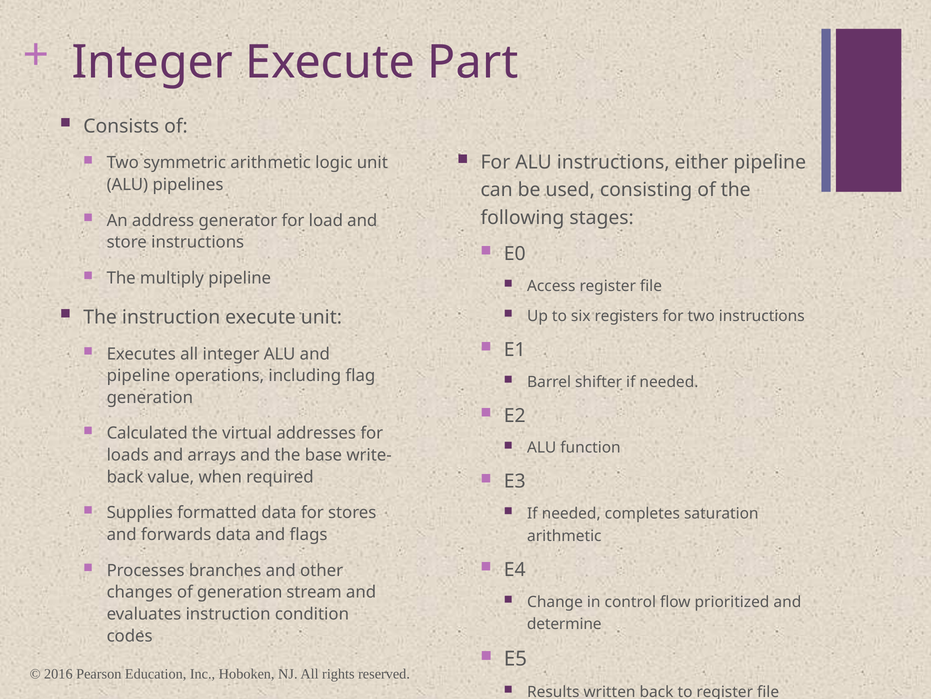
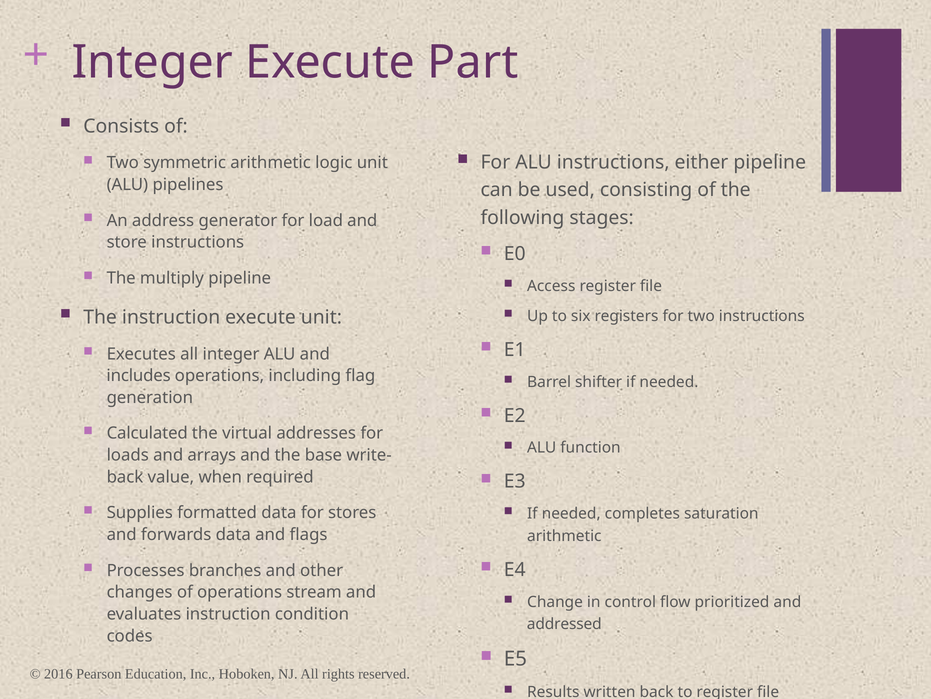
pipeline: pipeline -> includes (139, 375)
of generation: generation -> operations (240, 592)
determine: determine -> addressed (564, 624)
